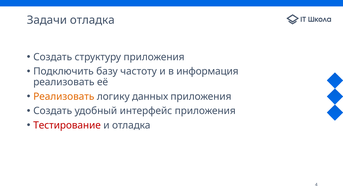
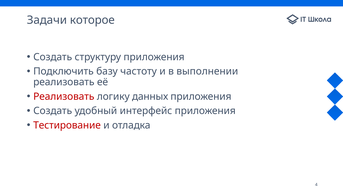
Задачи отладка: отладка -> которое (92, 20)
информация: информация -> выполнении (207, 71)
Реализовать colour: orange -> red (64, 96)
